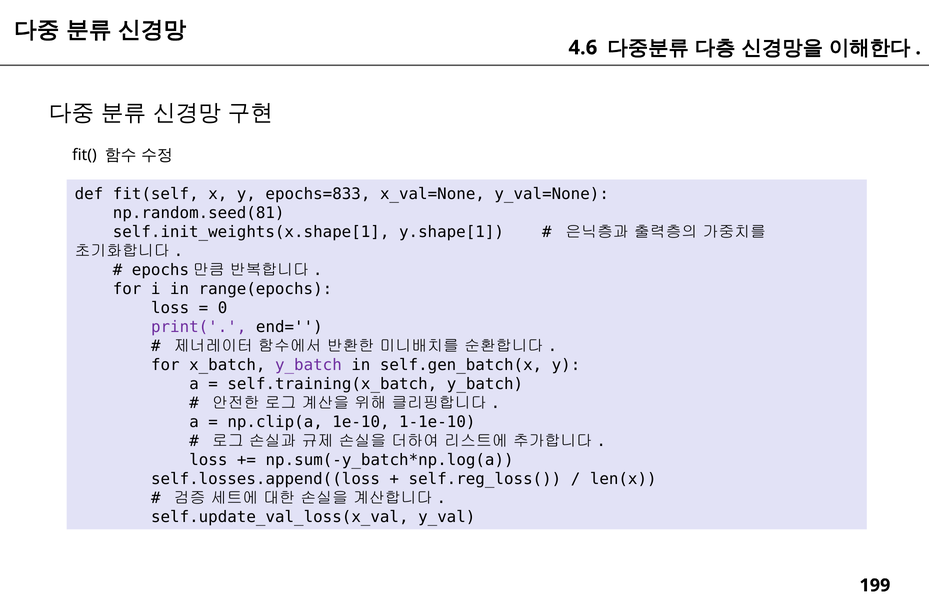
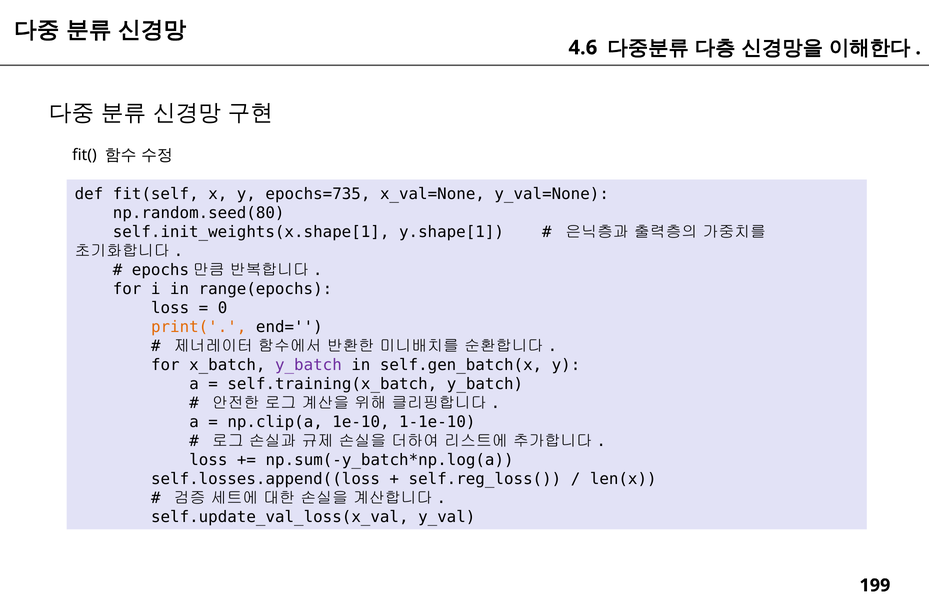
epochs=833: epochs=833 -> epochs=735 (318, 194)
np.random.seed(81: np.random.seed(81 -> np.random.seed(80 (199, 213)
print( colour: purple -> orange (199, 327)
